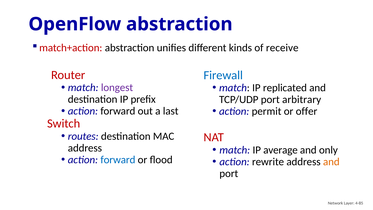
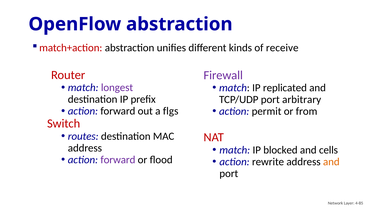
Firewall colour: blue -> purple (223, 75)
last: last -> flgs (171, 111)
offer: offer -> from (307, 111)
average: average -> blocked (280, 150)
only: only -> cells (328, 150)
forward colour: blue -> purple (118, 160)
